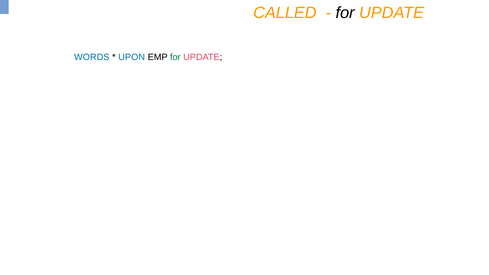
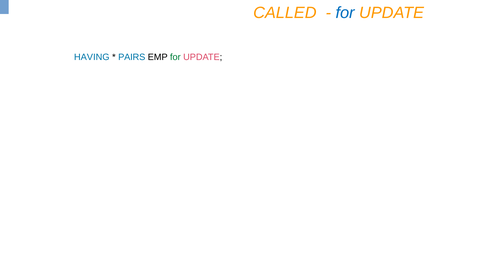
for colour: black -> blue (345, 13)
WORDS: WORDS -> HAVING (92, 57)
UPON: UPON -> PAIRS (132, 57)
